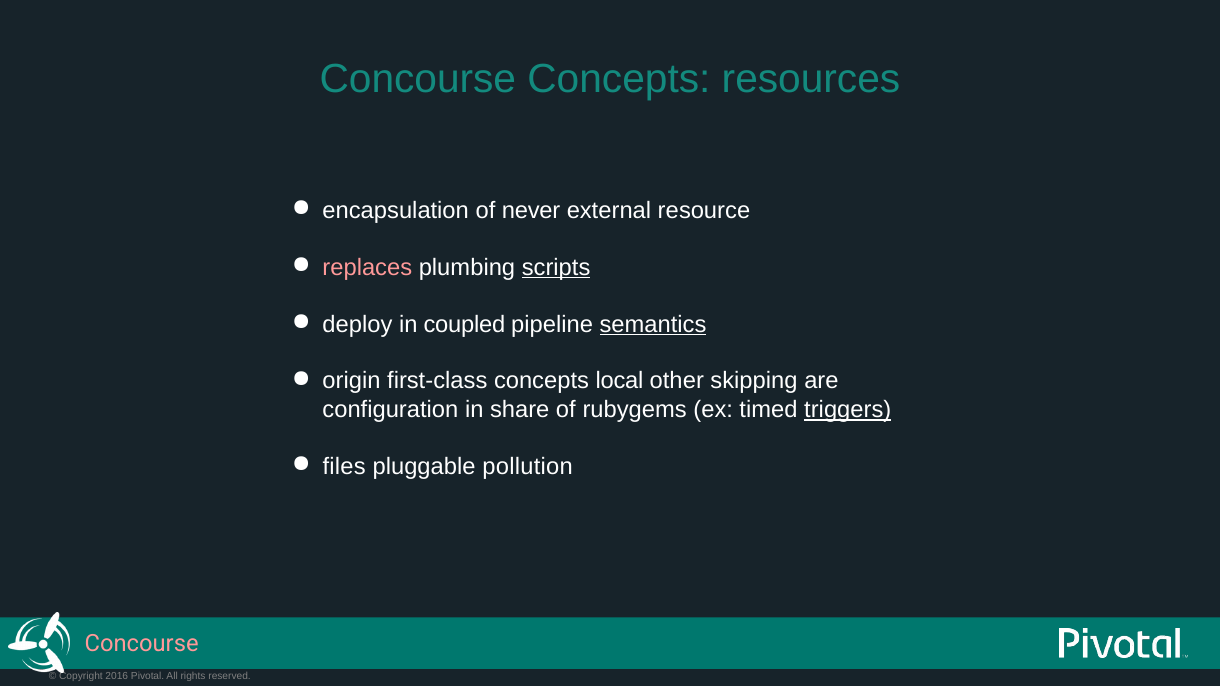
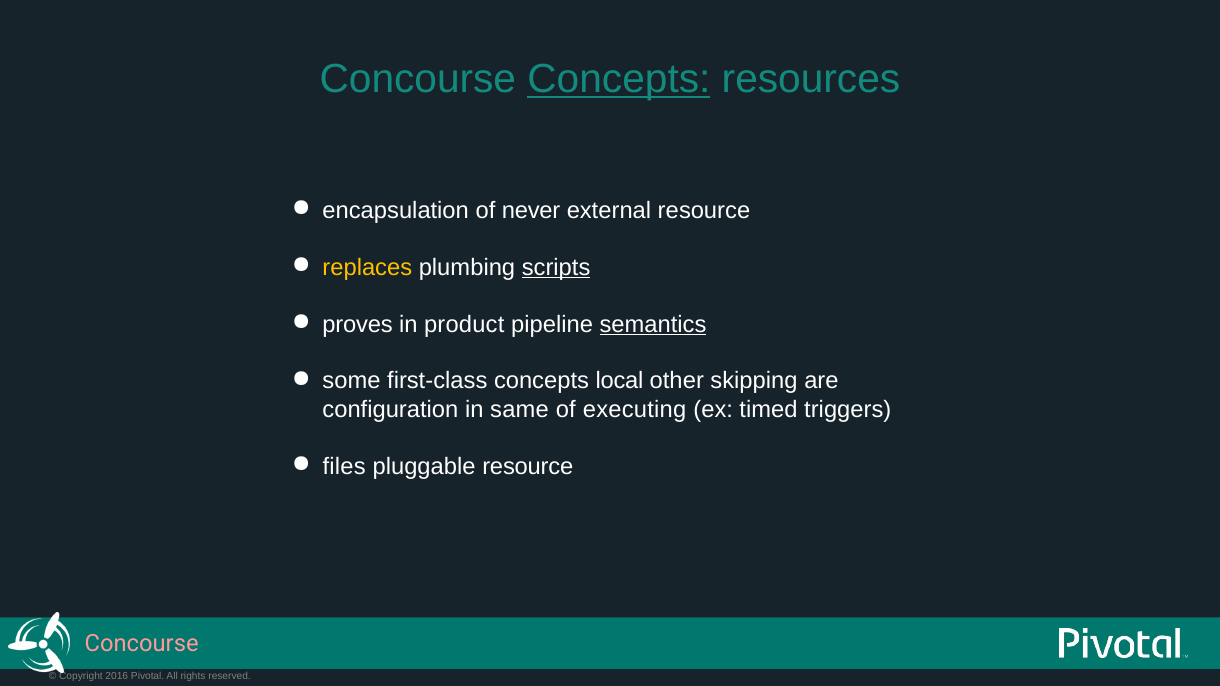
Concepts underline: none -> present (619, 79)
replaces colour: pink -> yellow (367, 267)
deploy: deploy -> proves (358, 324)
coupled: coupled -> product (464, 324)
origin: origin -> some (351, 381)
share: share -> same (520, 410)
rubygems: rubygems -> executing (635, 410)
triggers underline: present -> none (848, 410)
pluggable pollution: pollution -> resource (528, 467)
